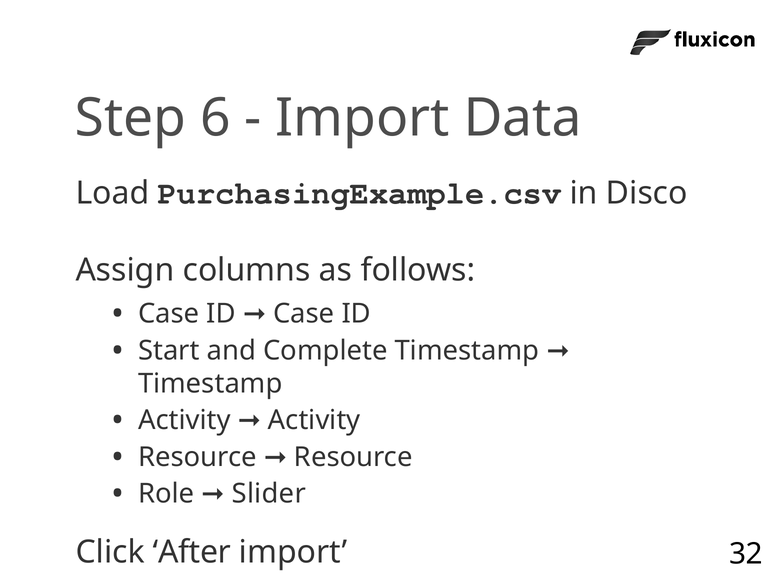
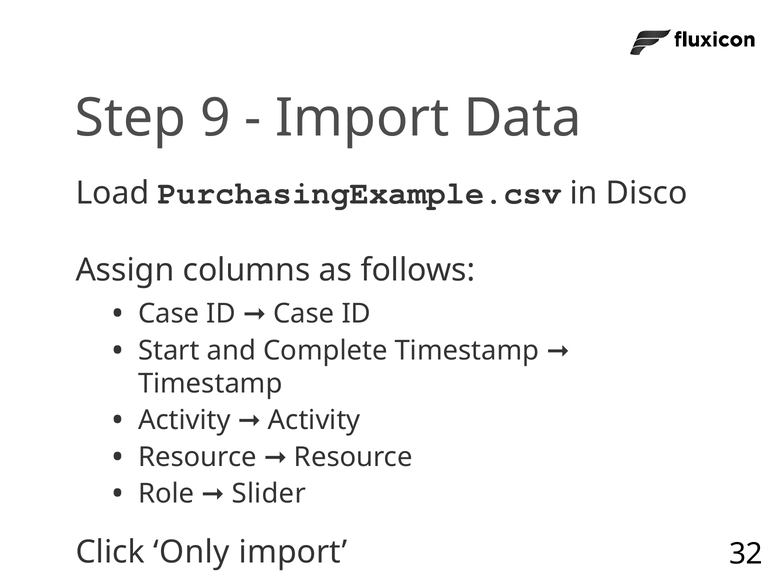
6: 6 -> 9 (215, 118)
After: After -> Only (192, 552)
